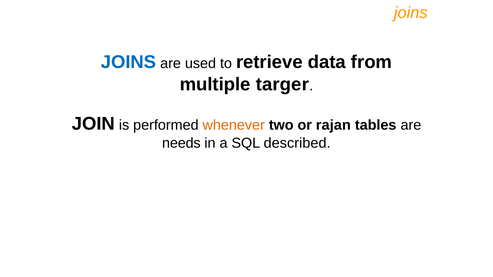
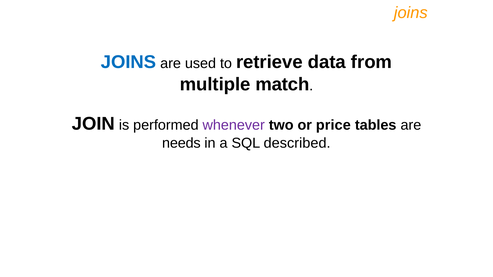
targer: targer -> match (282, 84)
whenever colour: orange -> purple (234, 125)
rajan: rajan -> price (333, 125)
